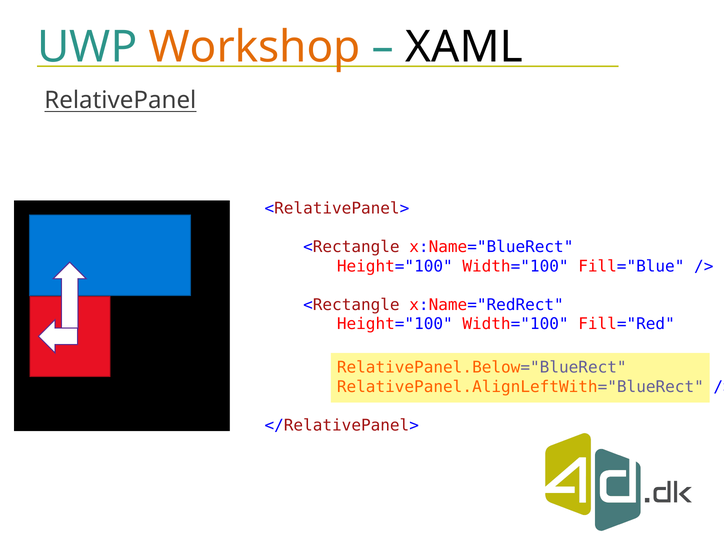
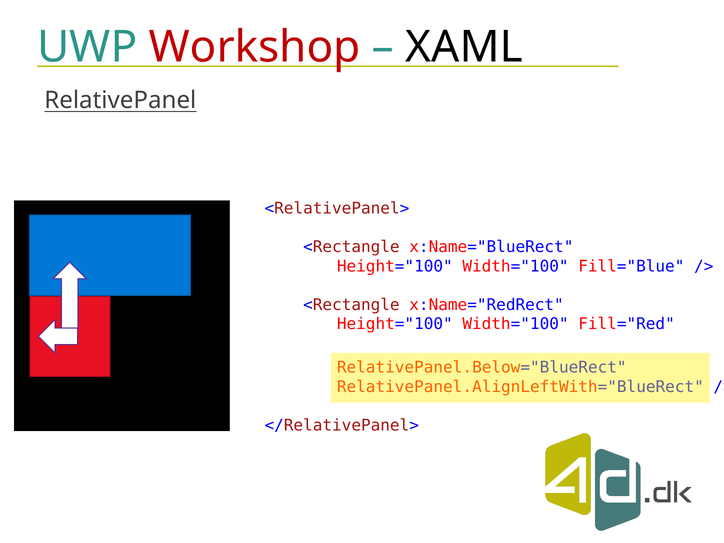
Workshop colour: orange -> red (255, 47)
